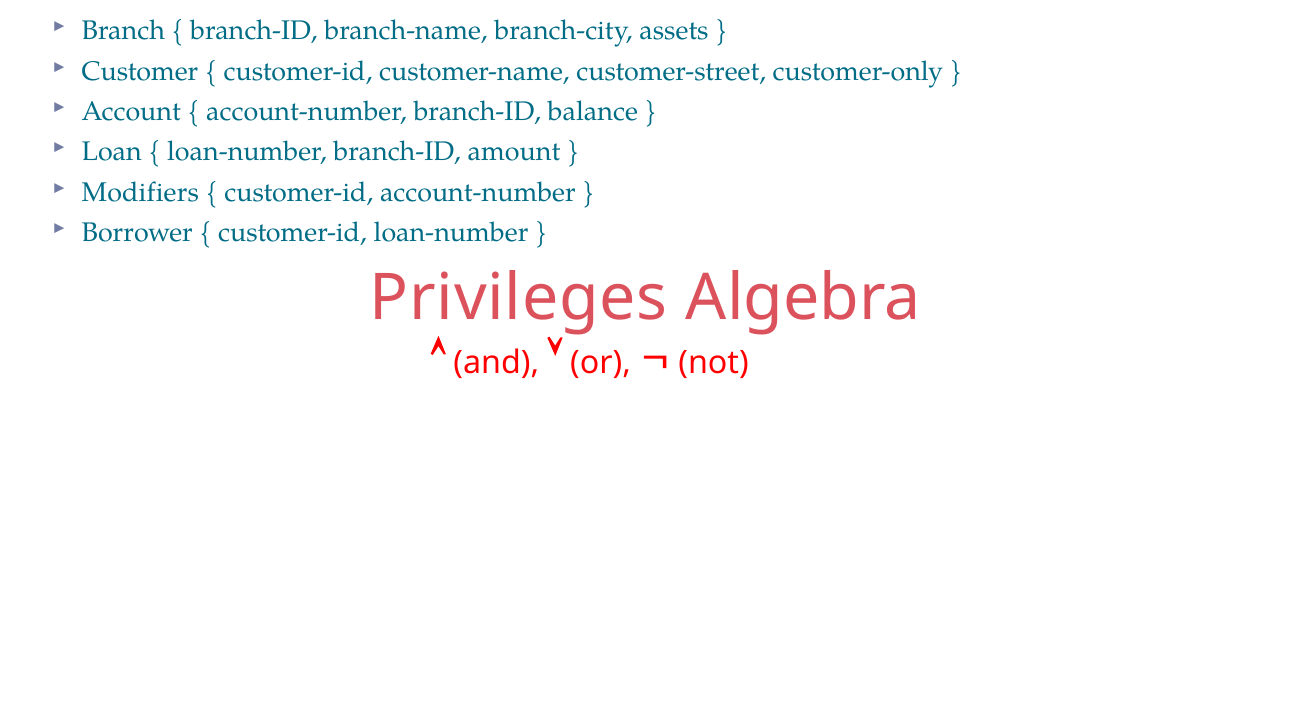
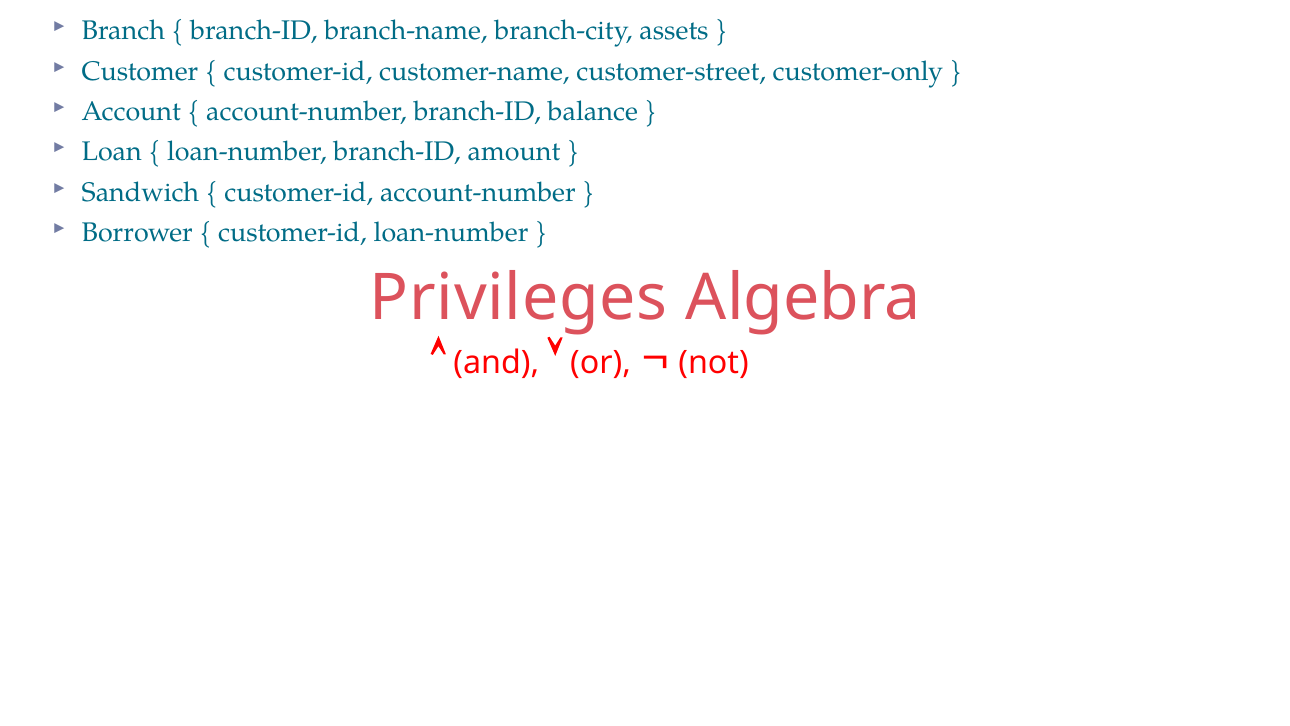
Modifiers: Modifiers -> Sandwich (140, 192)
